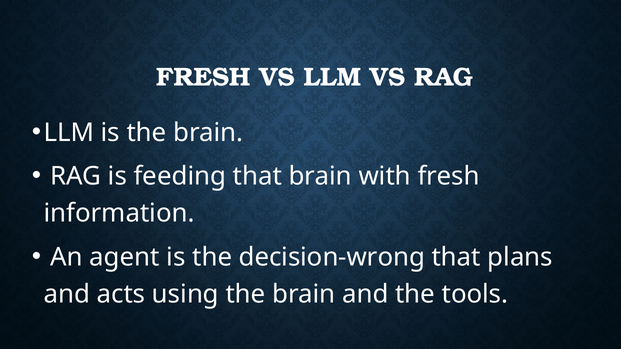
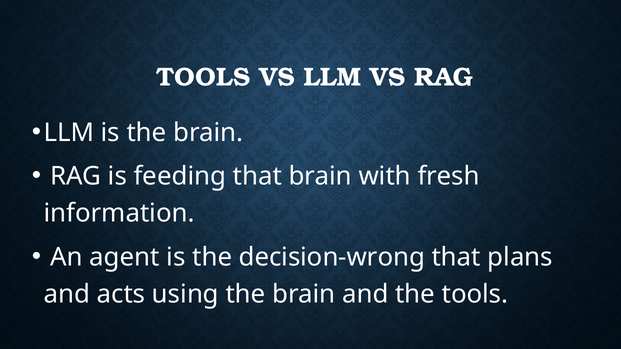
FRESH: FRESH -> TOOLS (203, 77)
